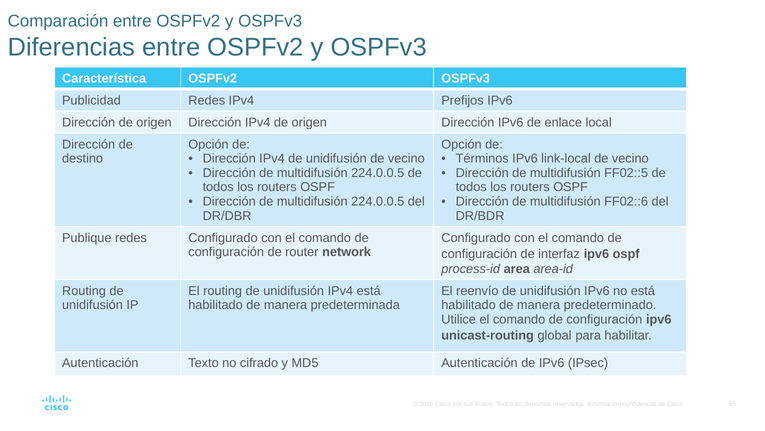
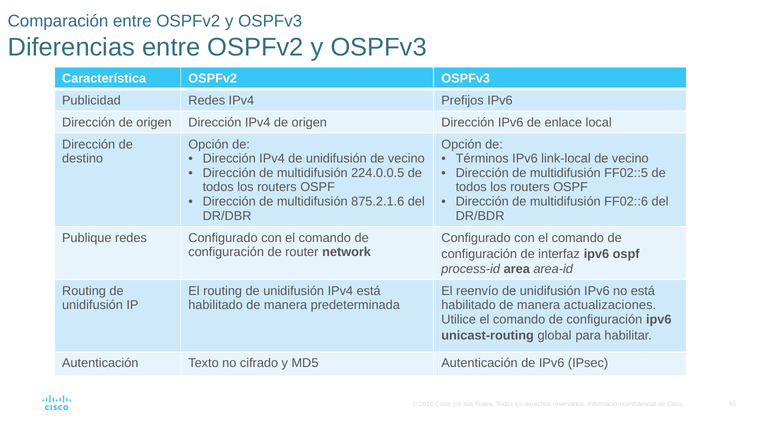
224.0.0.5: 224.0.0.5 -> 875.2.1.6 (378, 201)
predeterminado: predeterminado -> actualizaciones (610, 305)
